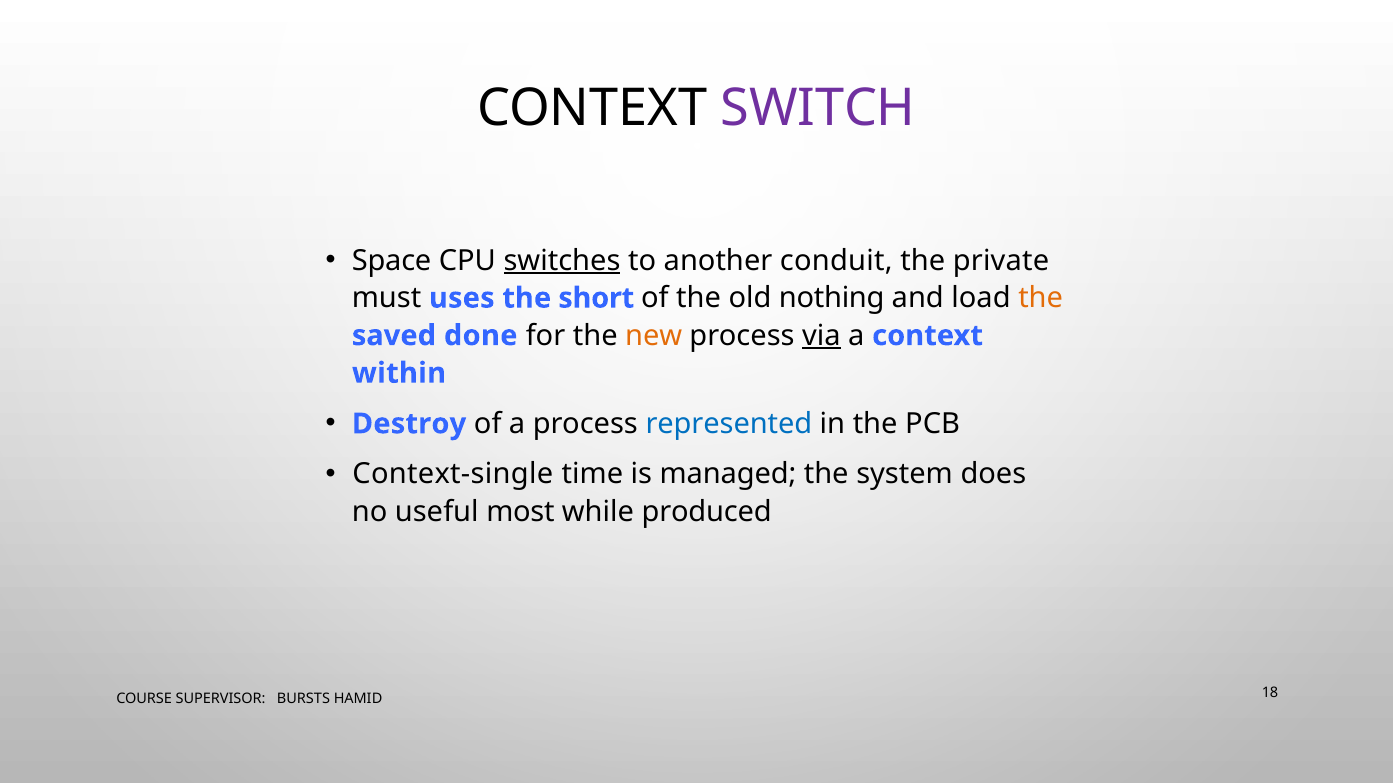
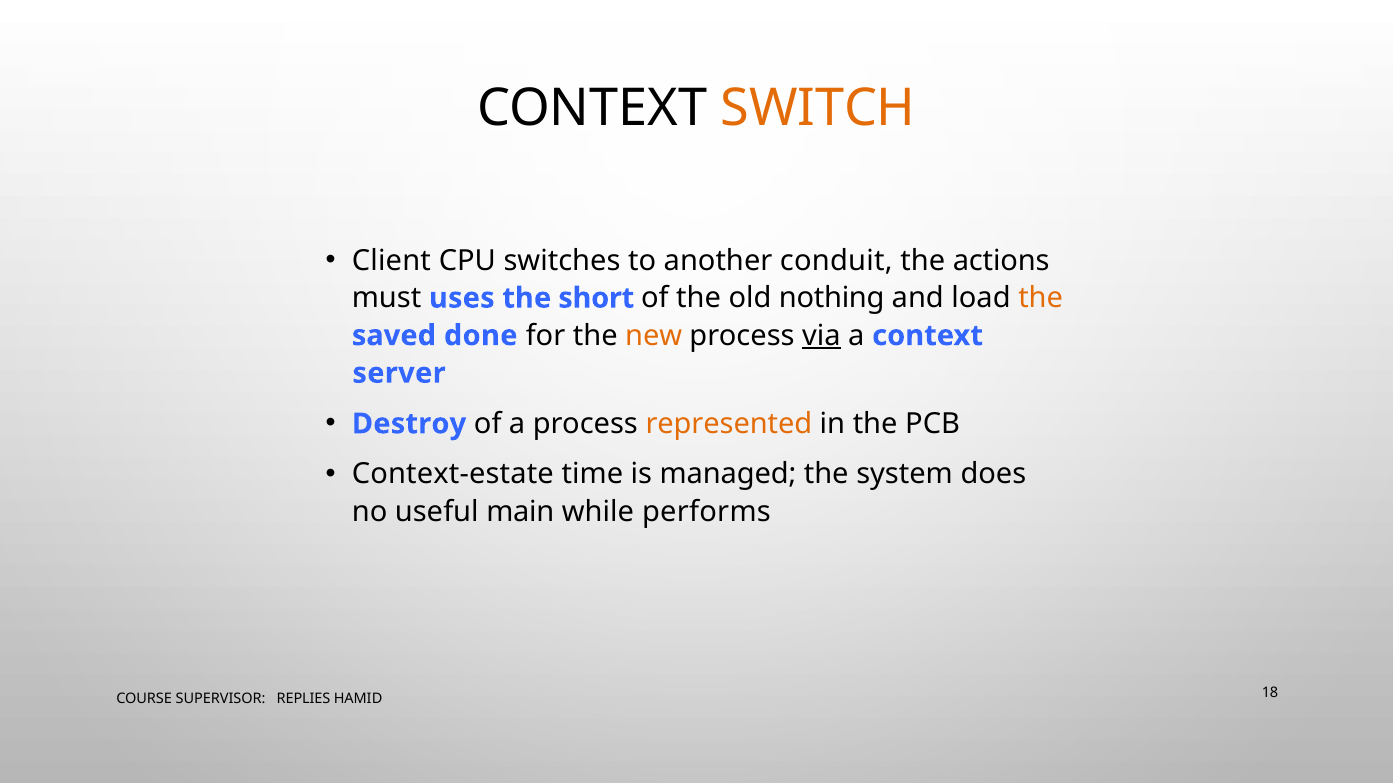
SWITCH colour: purple -> orange (818, 109)
Space: Space -> Client (391, 261)
switches underline: present -> none (562, 261)
private: private -> actions (1001, 261)
within: within -> server (399, 373)
represented colour: blue -> orange (729, 424)
Context-single: Context-single -> Context-estate (453, 475)
most: most -> main (520, 512)
produced: produced -> performs (706, 512)
BURSTS: BURSTS -> REPLIES (304, 699)
